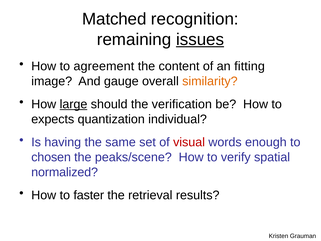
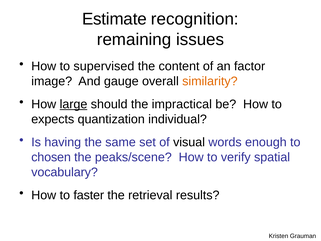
Matched: Matched -> Estimate (114, 19)
issues underline: present -> none (200, 39)
agreement: agreement -> supervised (104, 66)
fitting: fitting -> factor (250, 66)
verification: verification -> impractical (182, 104)
visual colour: red -> black (189, 142)
normalized: normalized -> vocabulary (65, 172)
